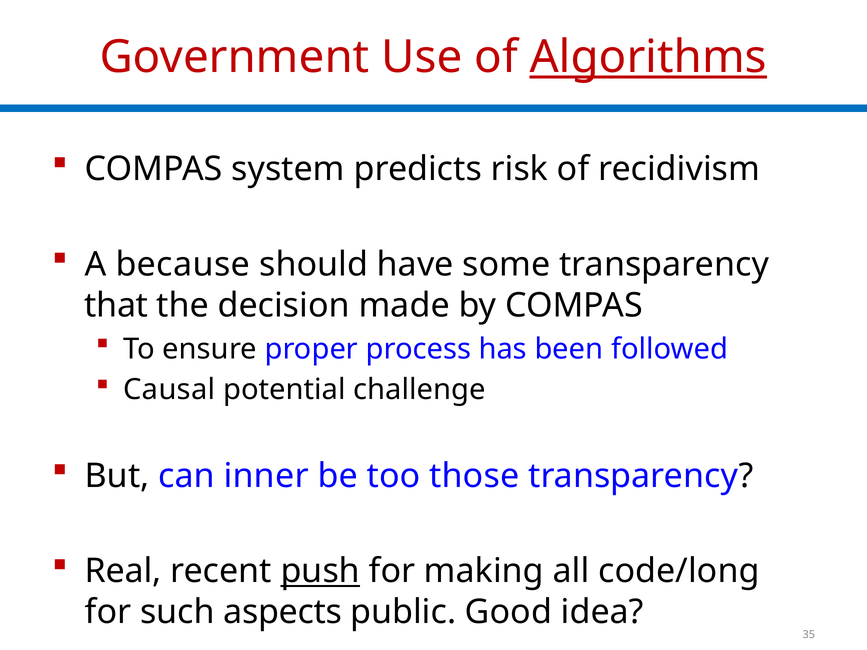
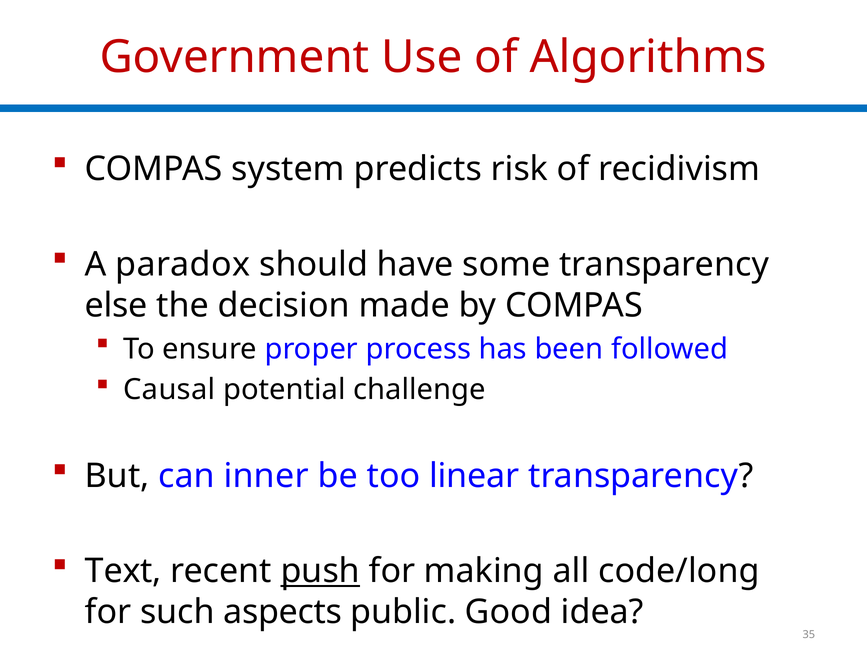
Algorithms underline: present -> none (648, 57)
because: because -> paradox (183, 265)
that: that -> else (116, 306)
those: those -> linear (474, 476)
Real: Real -> Text (123, 571)
